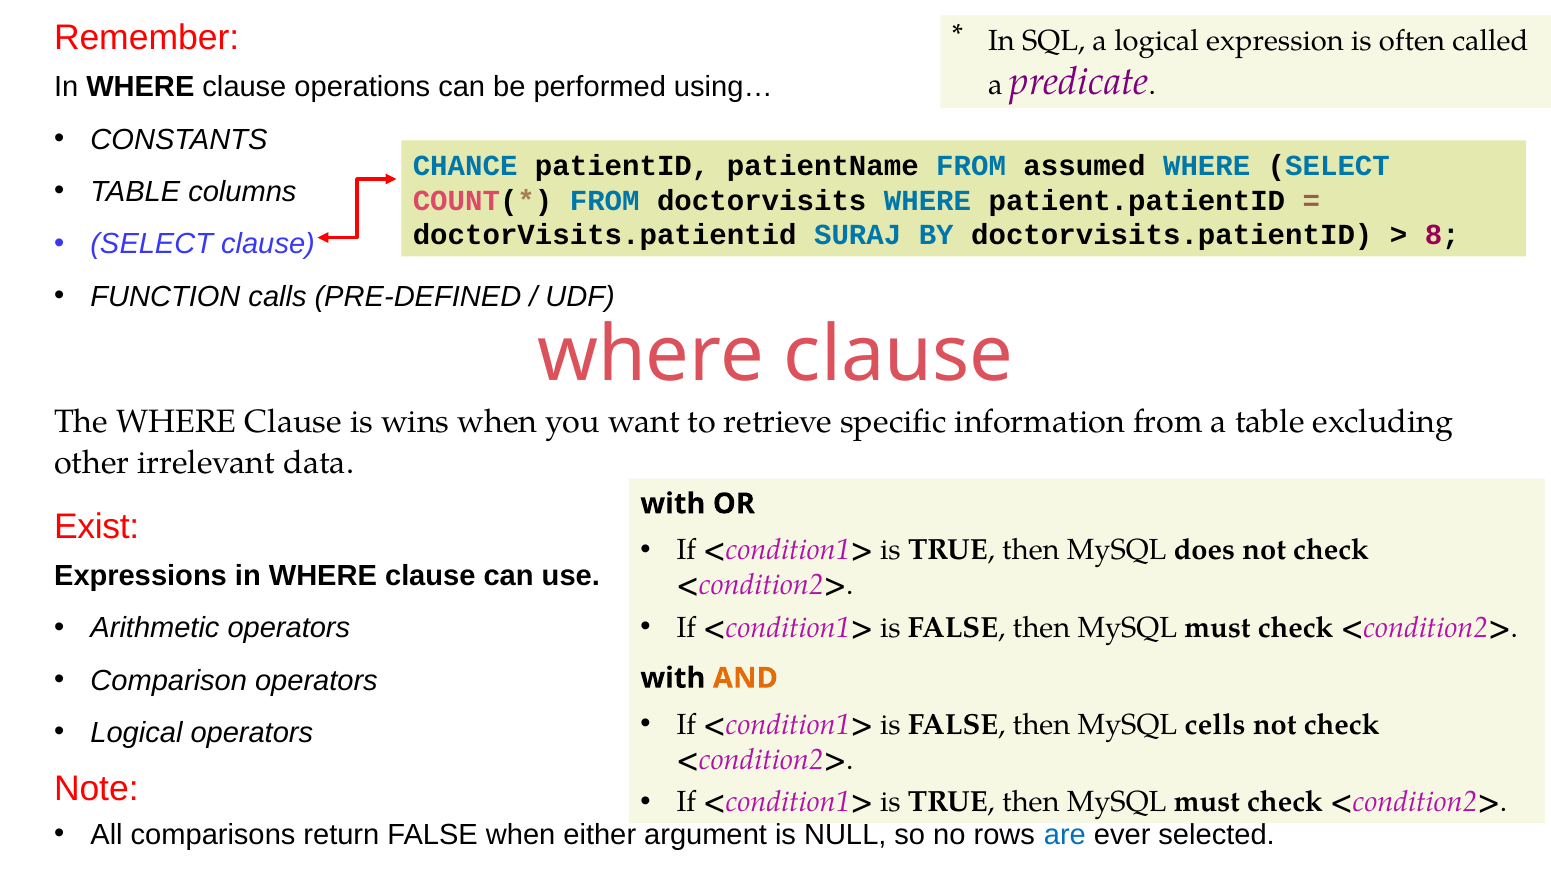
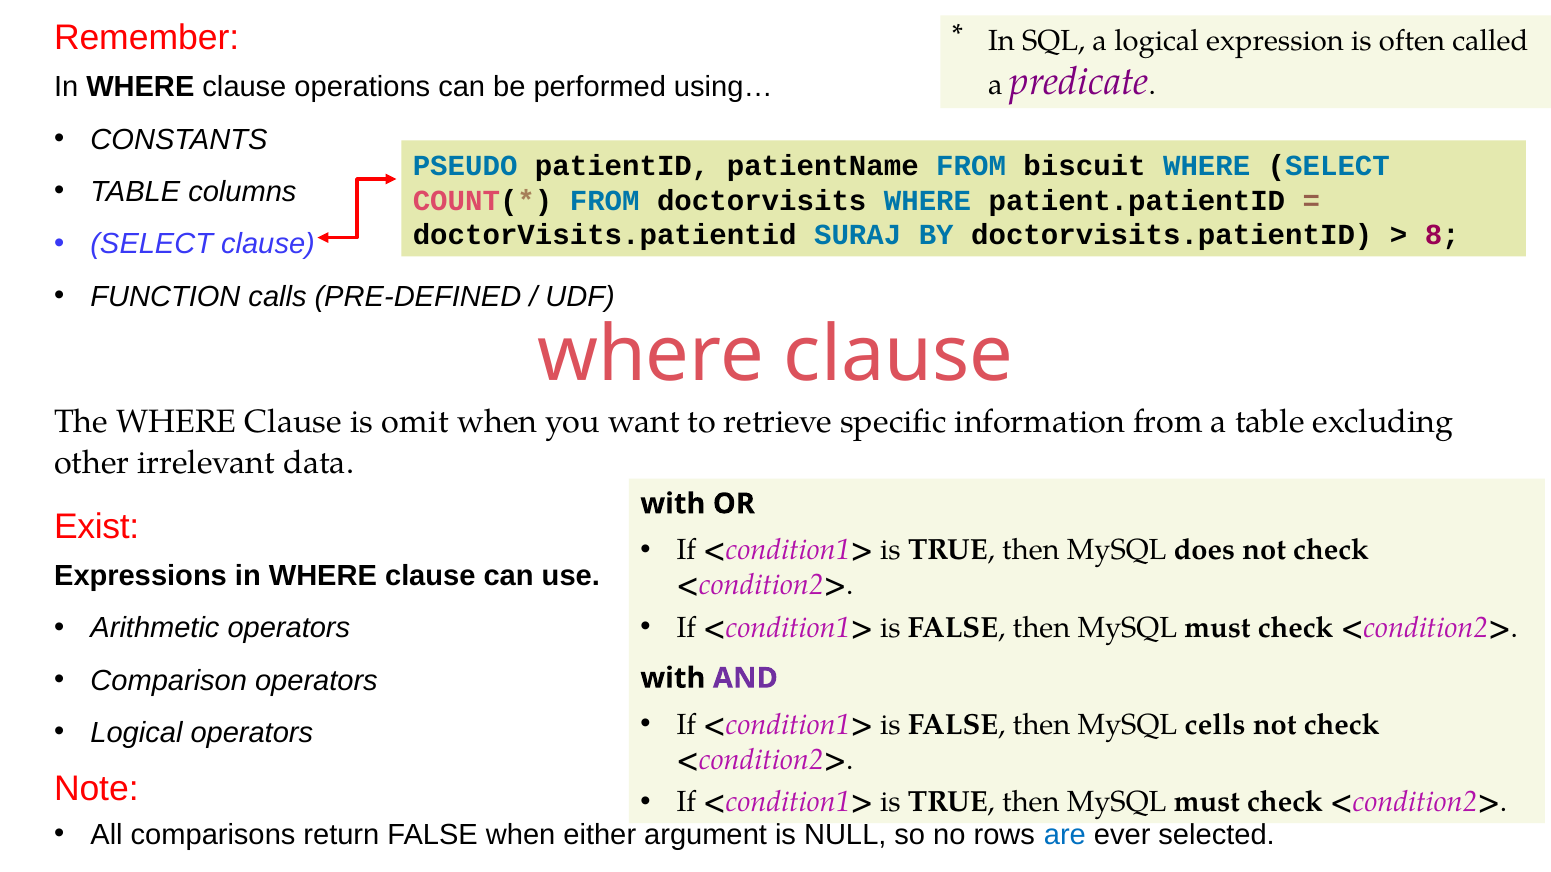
CHANCE: CHANCE -> PSEUDO (465, 166)
assumed: assumed -> biscuit (1085, 166)
wins: wins -> omit (415, 422)
AND colour: orange -> purple (745, 678)
